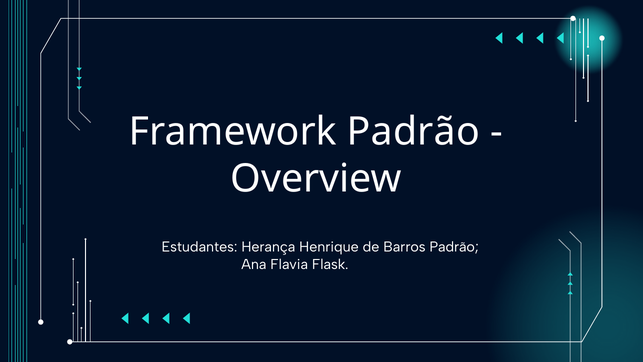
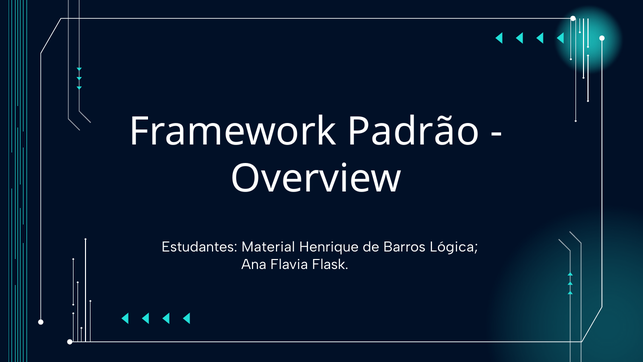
Herança: Herança -> Material (268, 247)
Barros Padrão: Padrão -> Lógica (454, 247)
